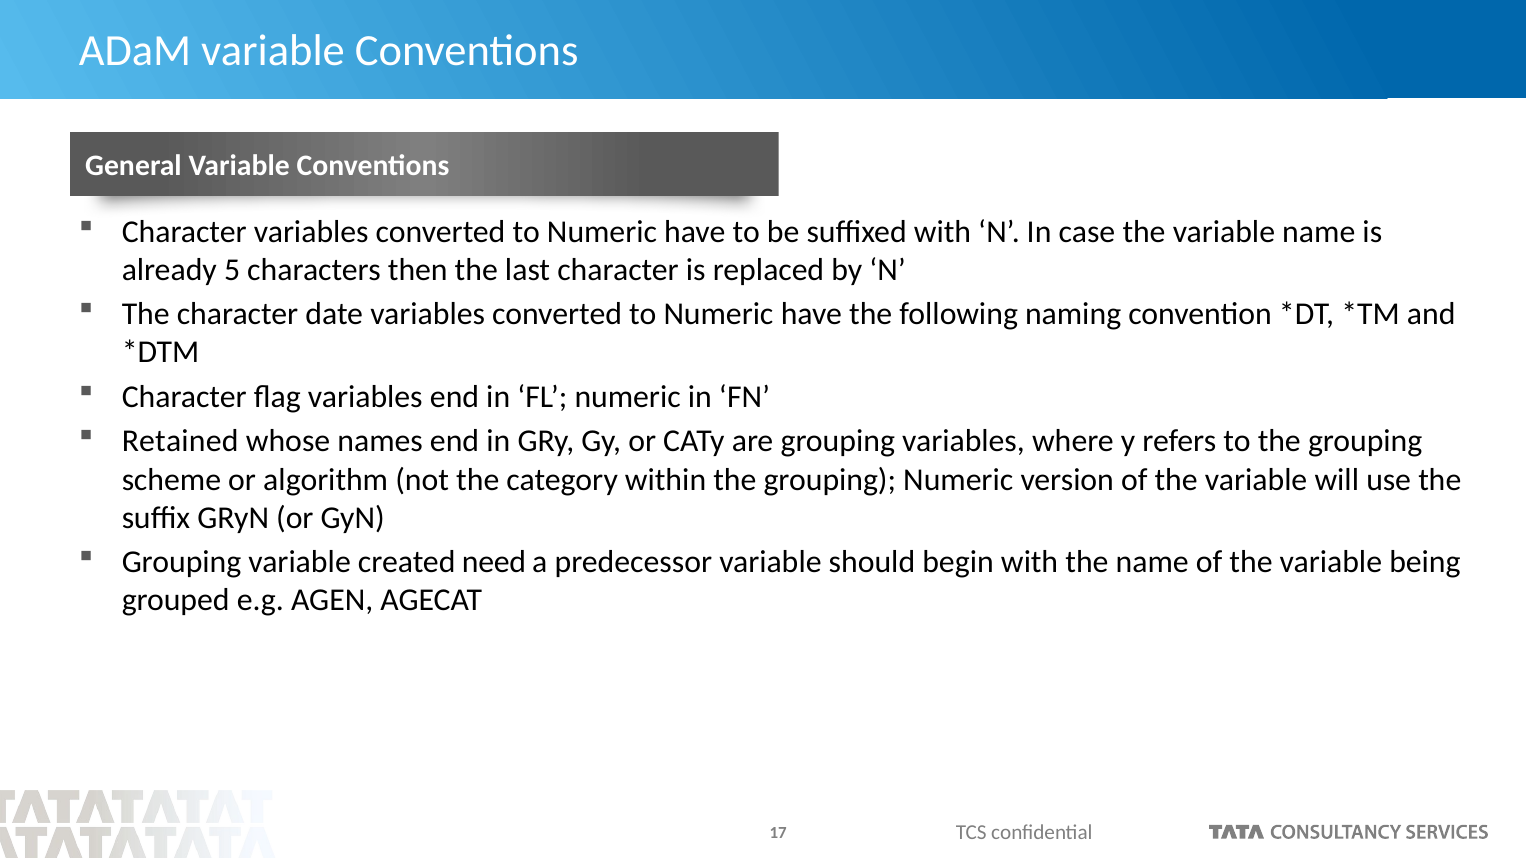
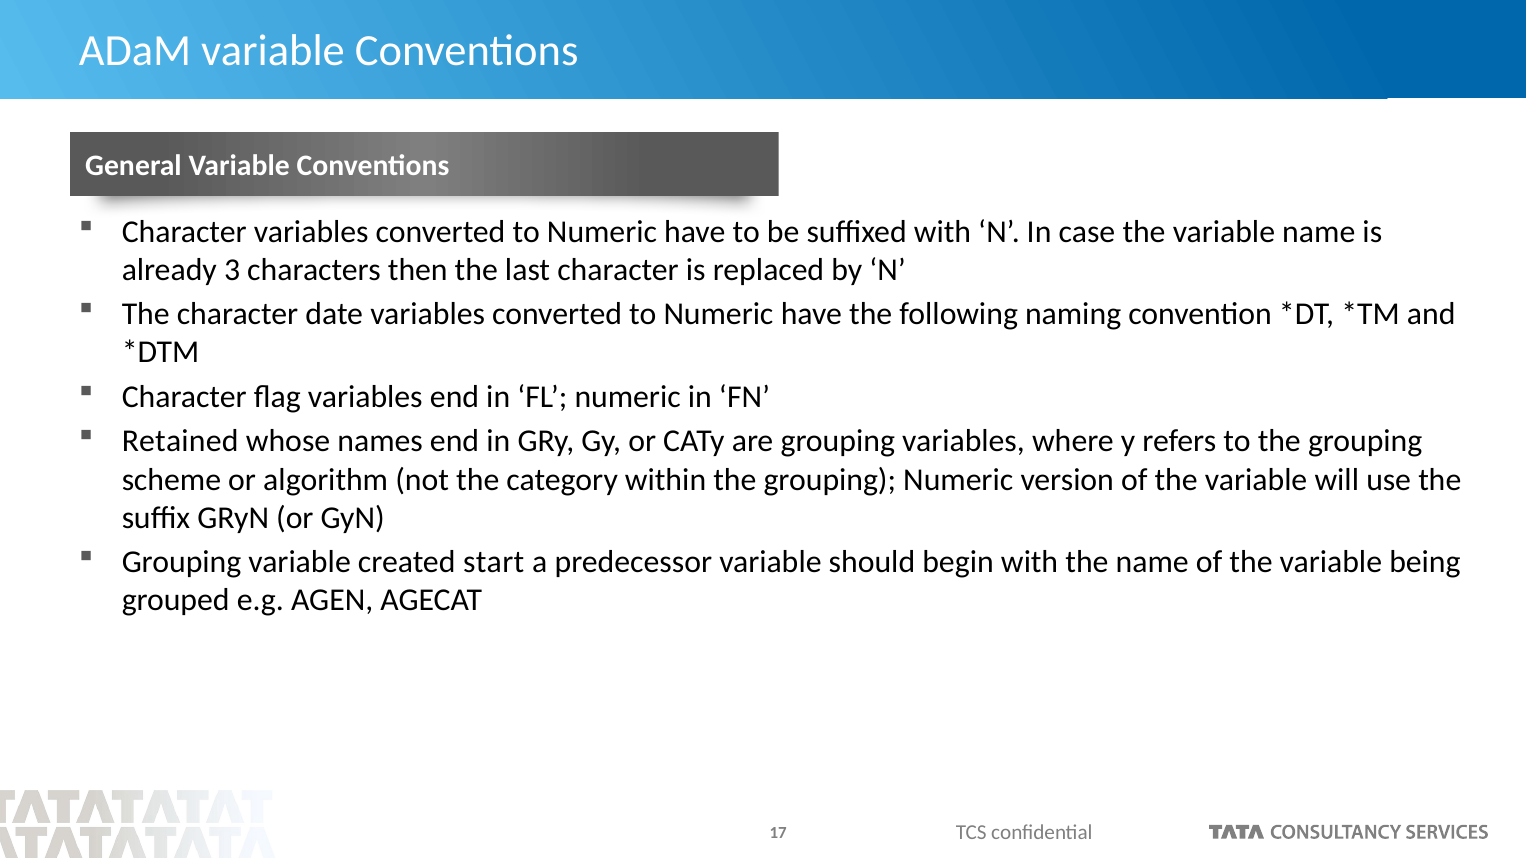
5: 5 -> 3 (232, 270)
need: need -> start (494, 562)
